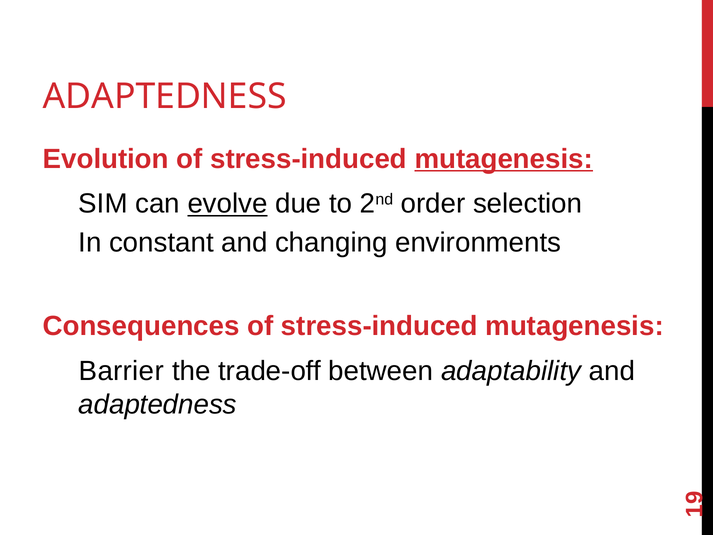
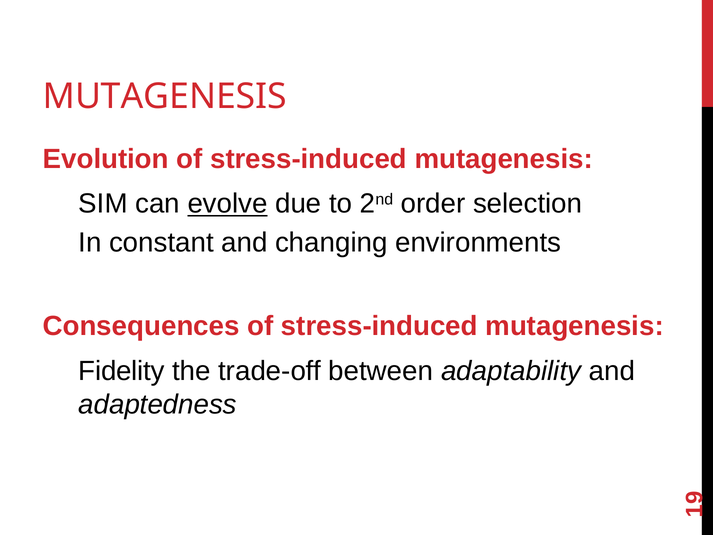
ADAPTEDNESS: ADAPTEDNESS -> MUTAGENESIS (165, 96)
mutagenesis underline: present -> none (504, 159)
Barrier: Barrier -> Fidelity (122, 371)
